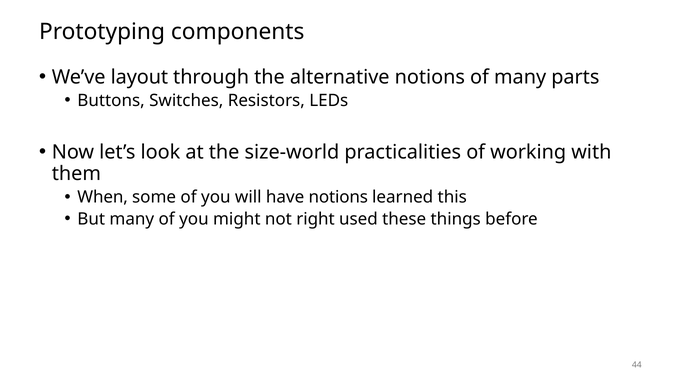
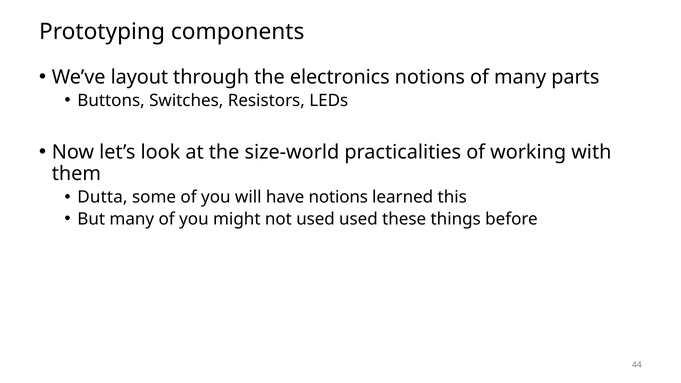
alternative: alternative -> electronics (340, 77)
When: When -> Dutta (102, 197)
not right: right -> used (316, 219)
